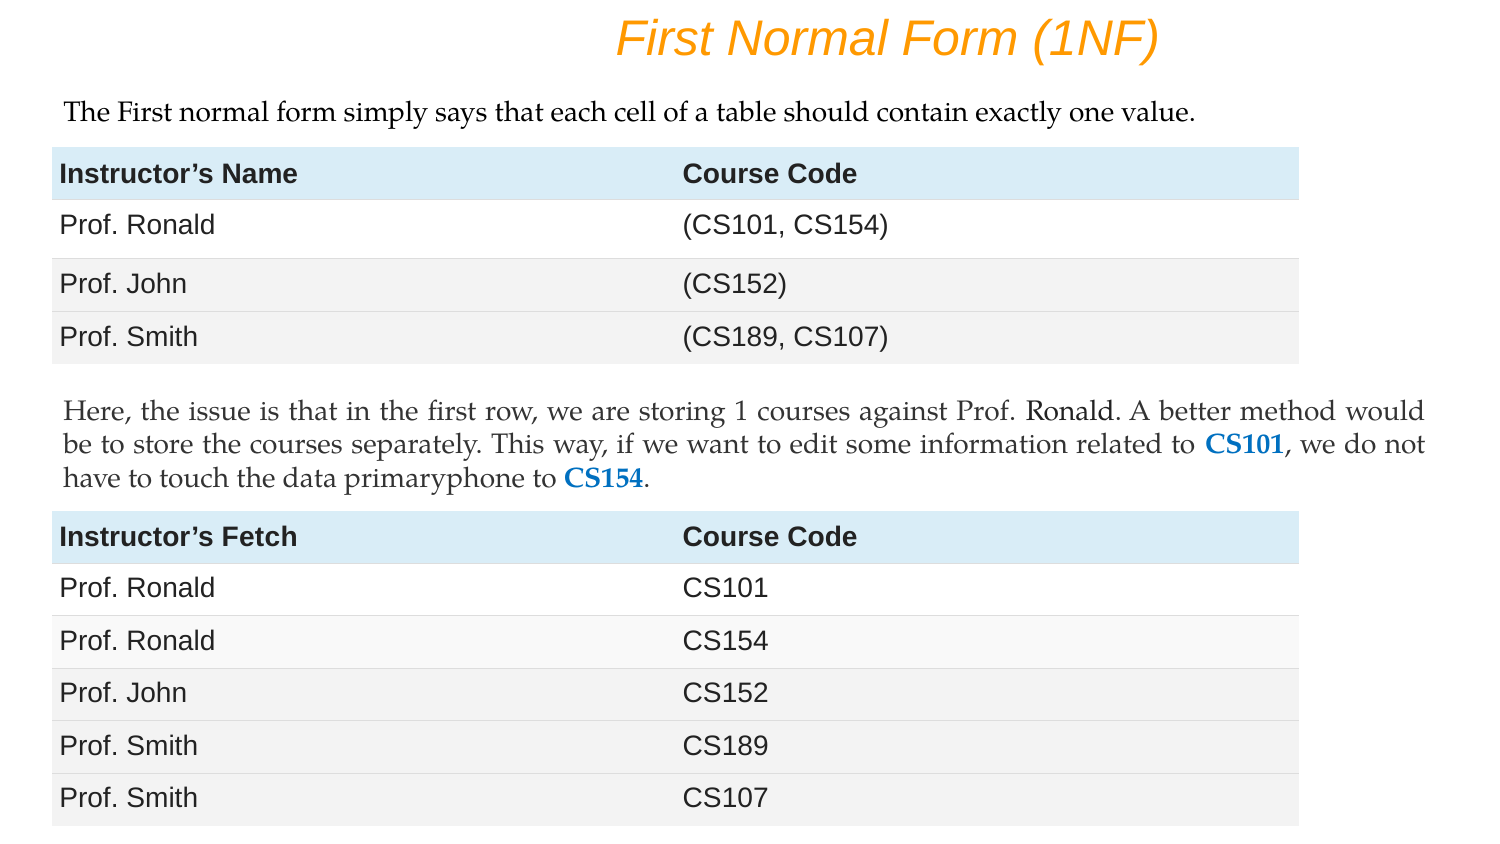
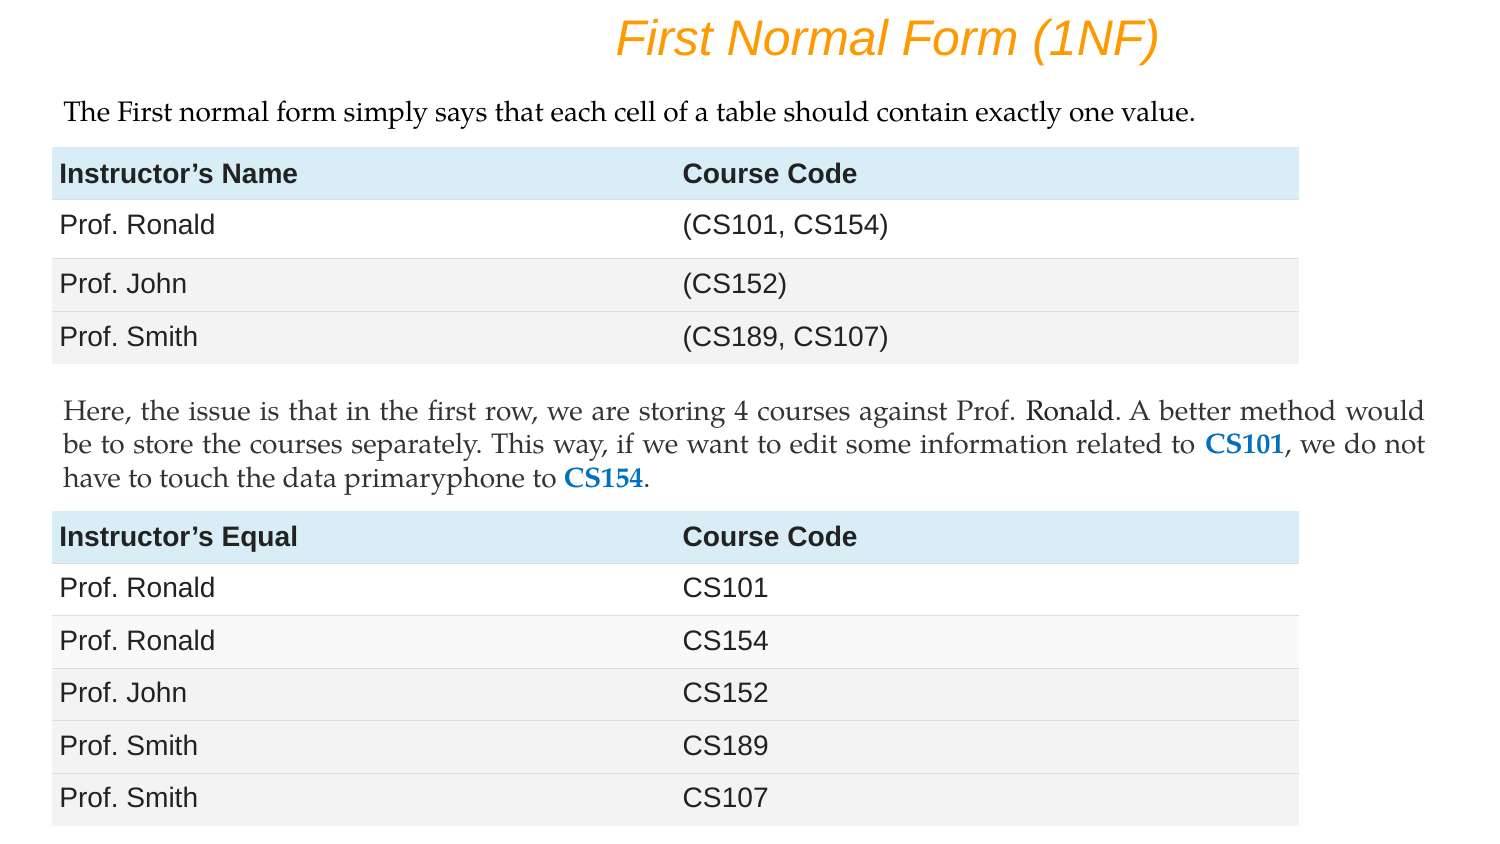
1: 1 -> 4 (741, 411)
Fetch: Fetch -> Equal (260, 537)
